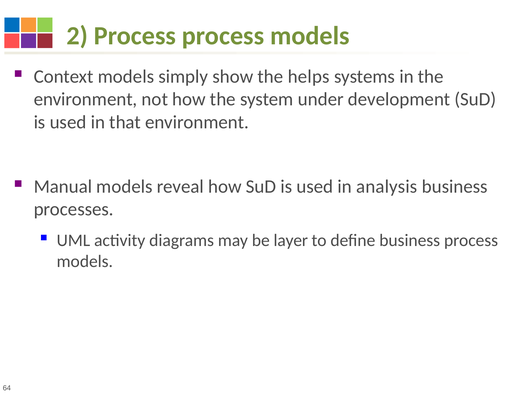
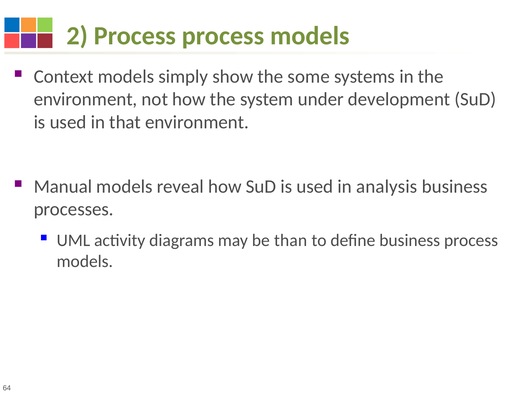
helps: helps -> some (309, 77)
layer: layer -> than (291, 240)
